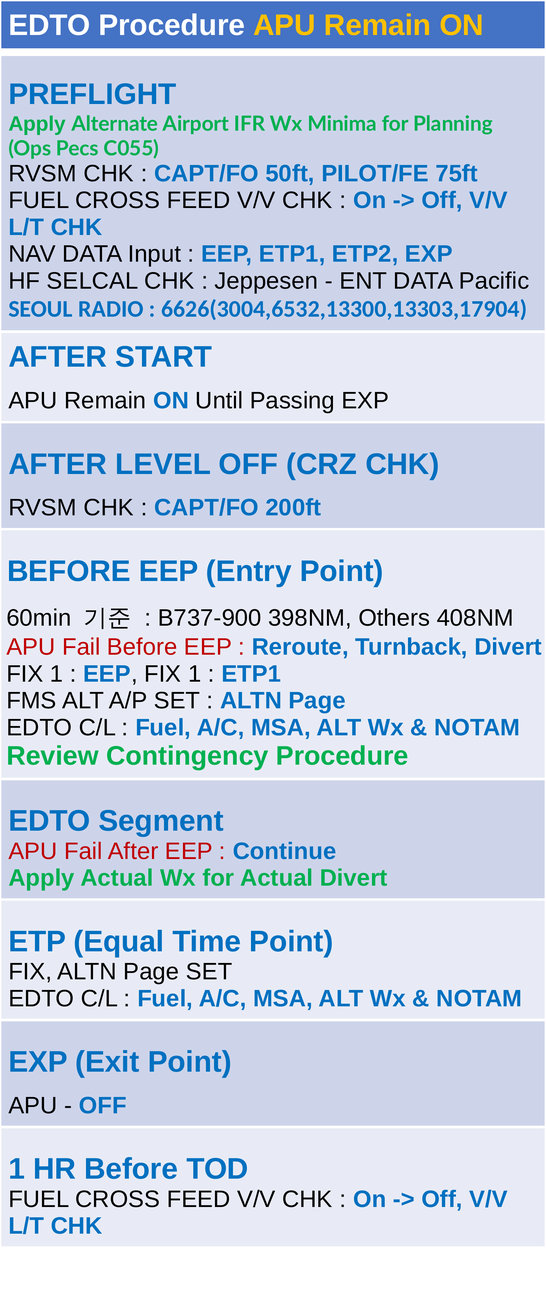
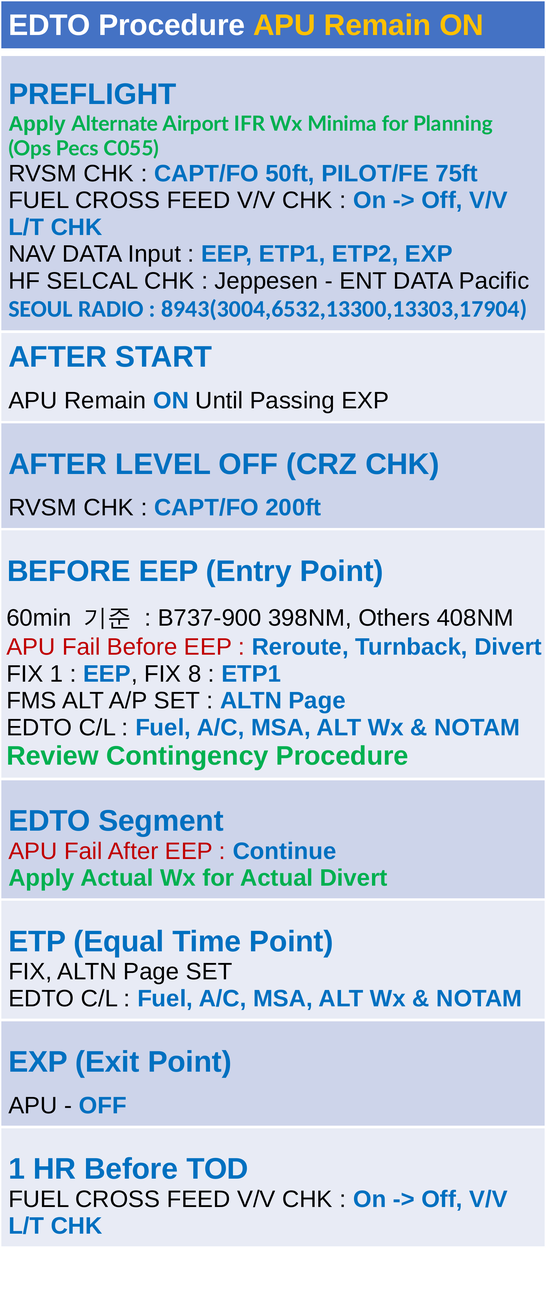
6626(3004,6532,13300,13303,17904: 6626(3004,6532,13300,13303,17904 -> 8943(3004,6532,13300,13303,17904 (344, 309)
EEP FIX 1: 1 -> 8 (195, 674)
